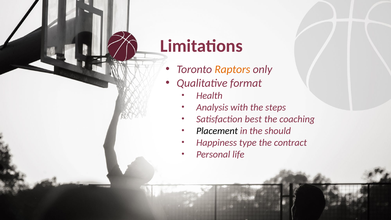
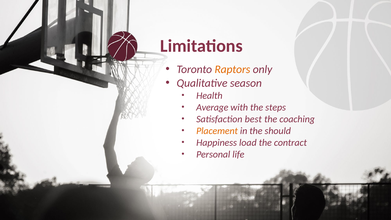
format: format -> season (246, 83)
Analysis: Analysis -> Average (212, 107)
Placement colour: black -> orange (217, 131)
type: type -> load (248, 143)
